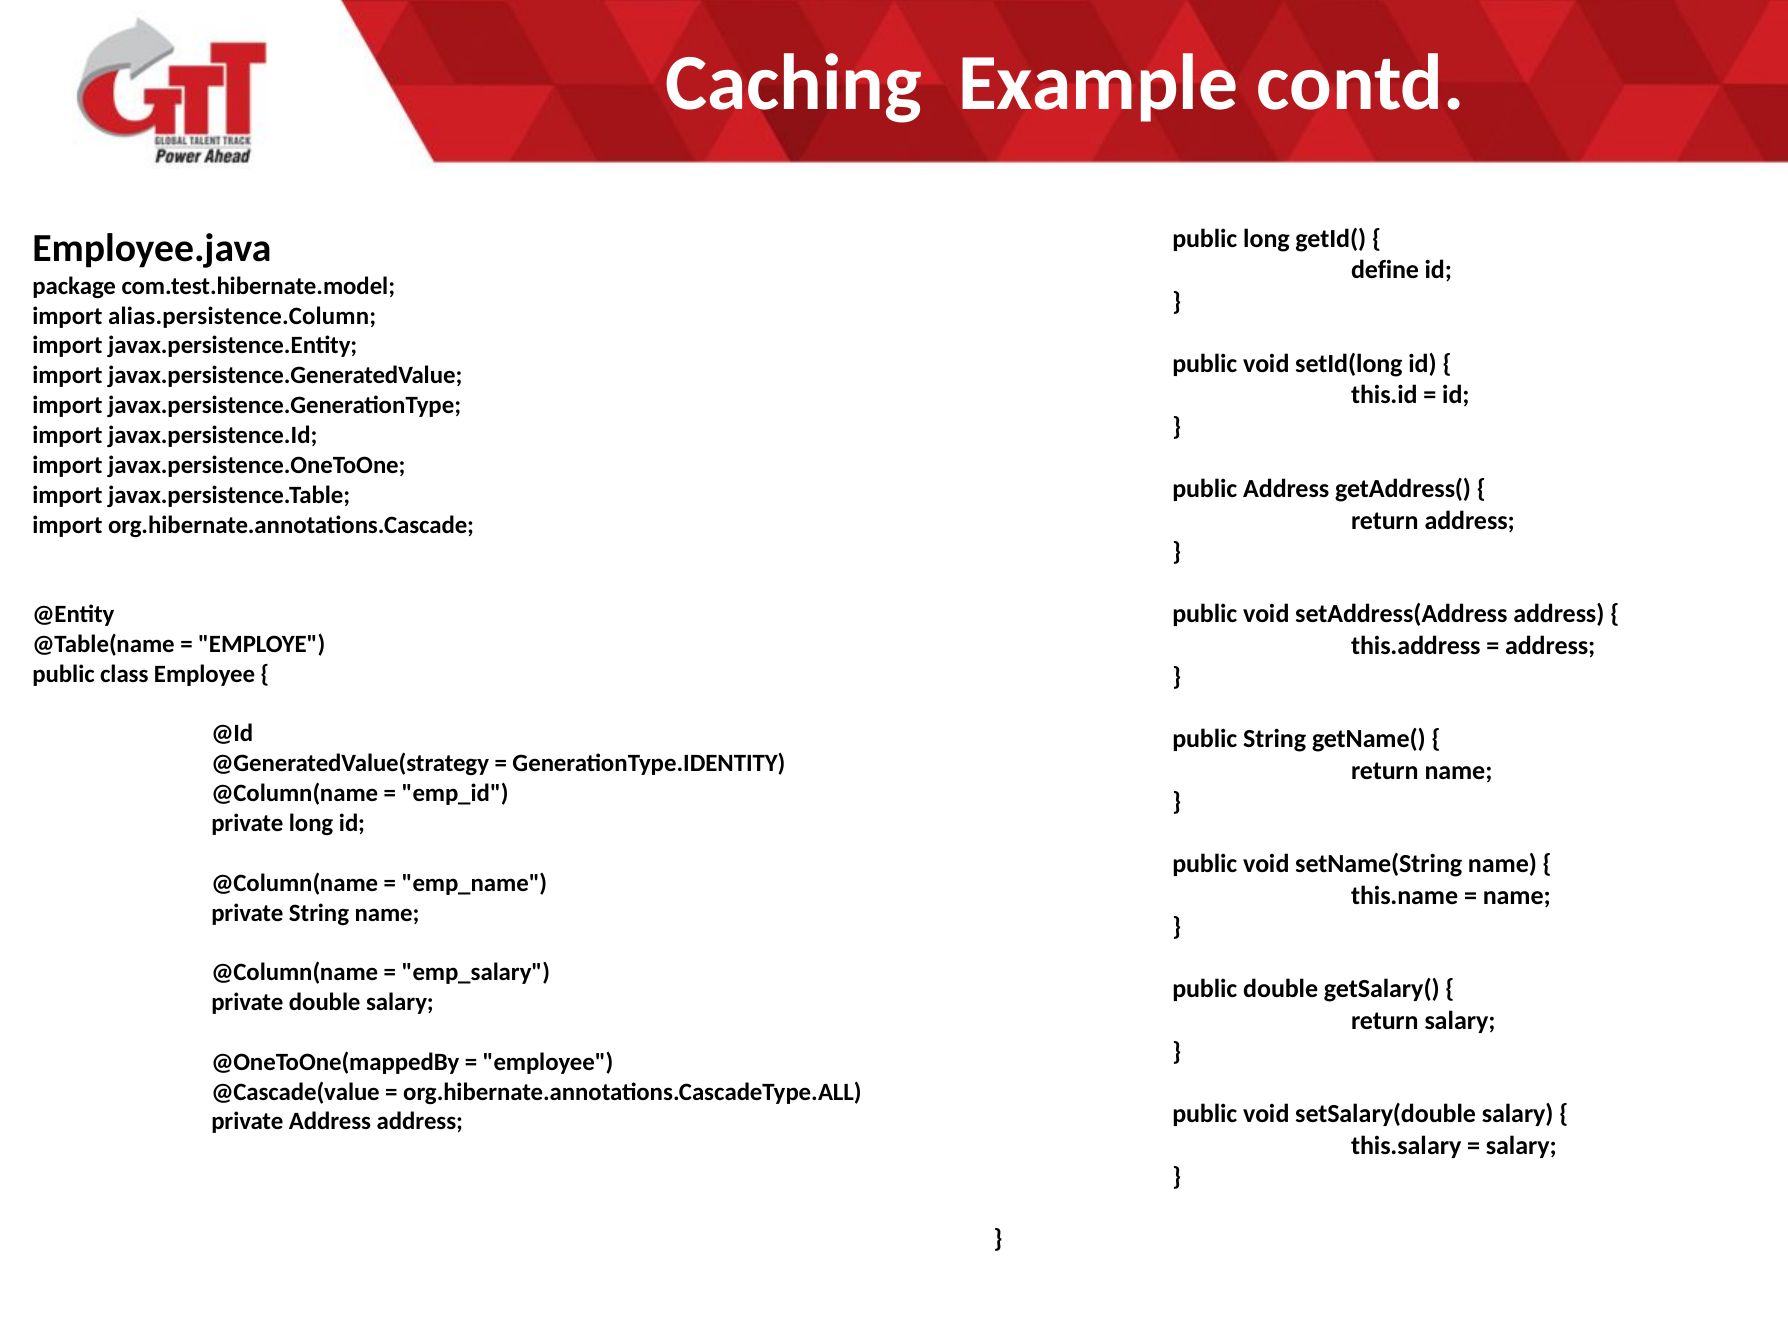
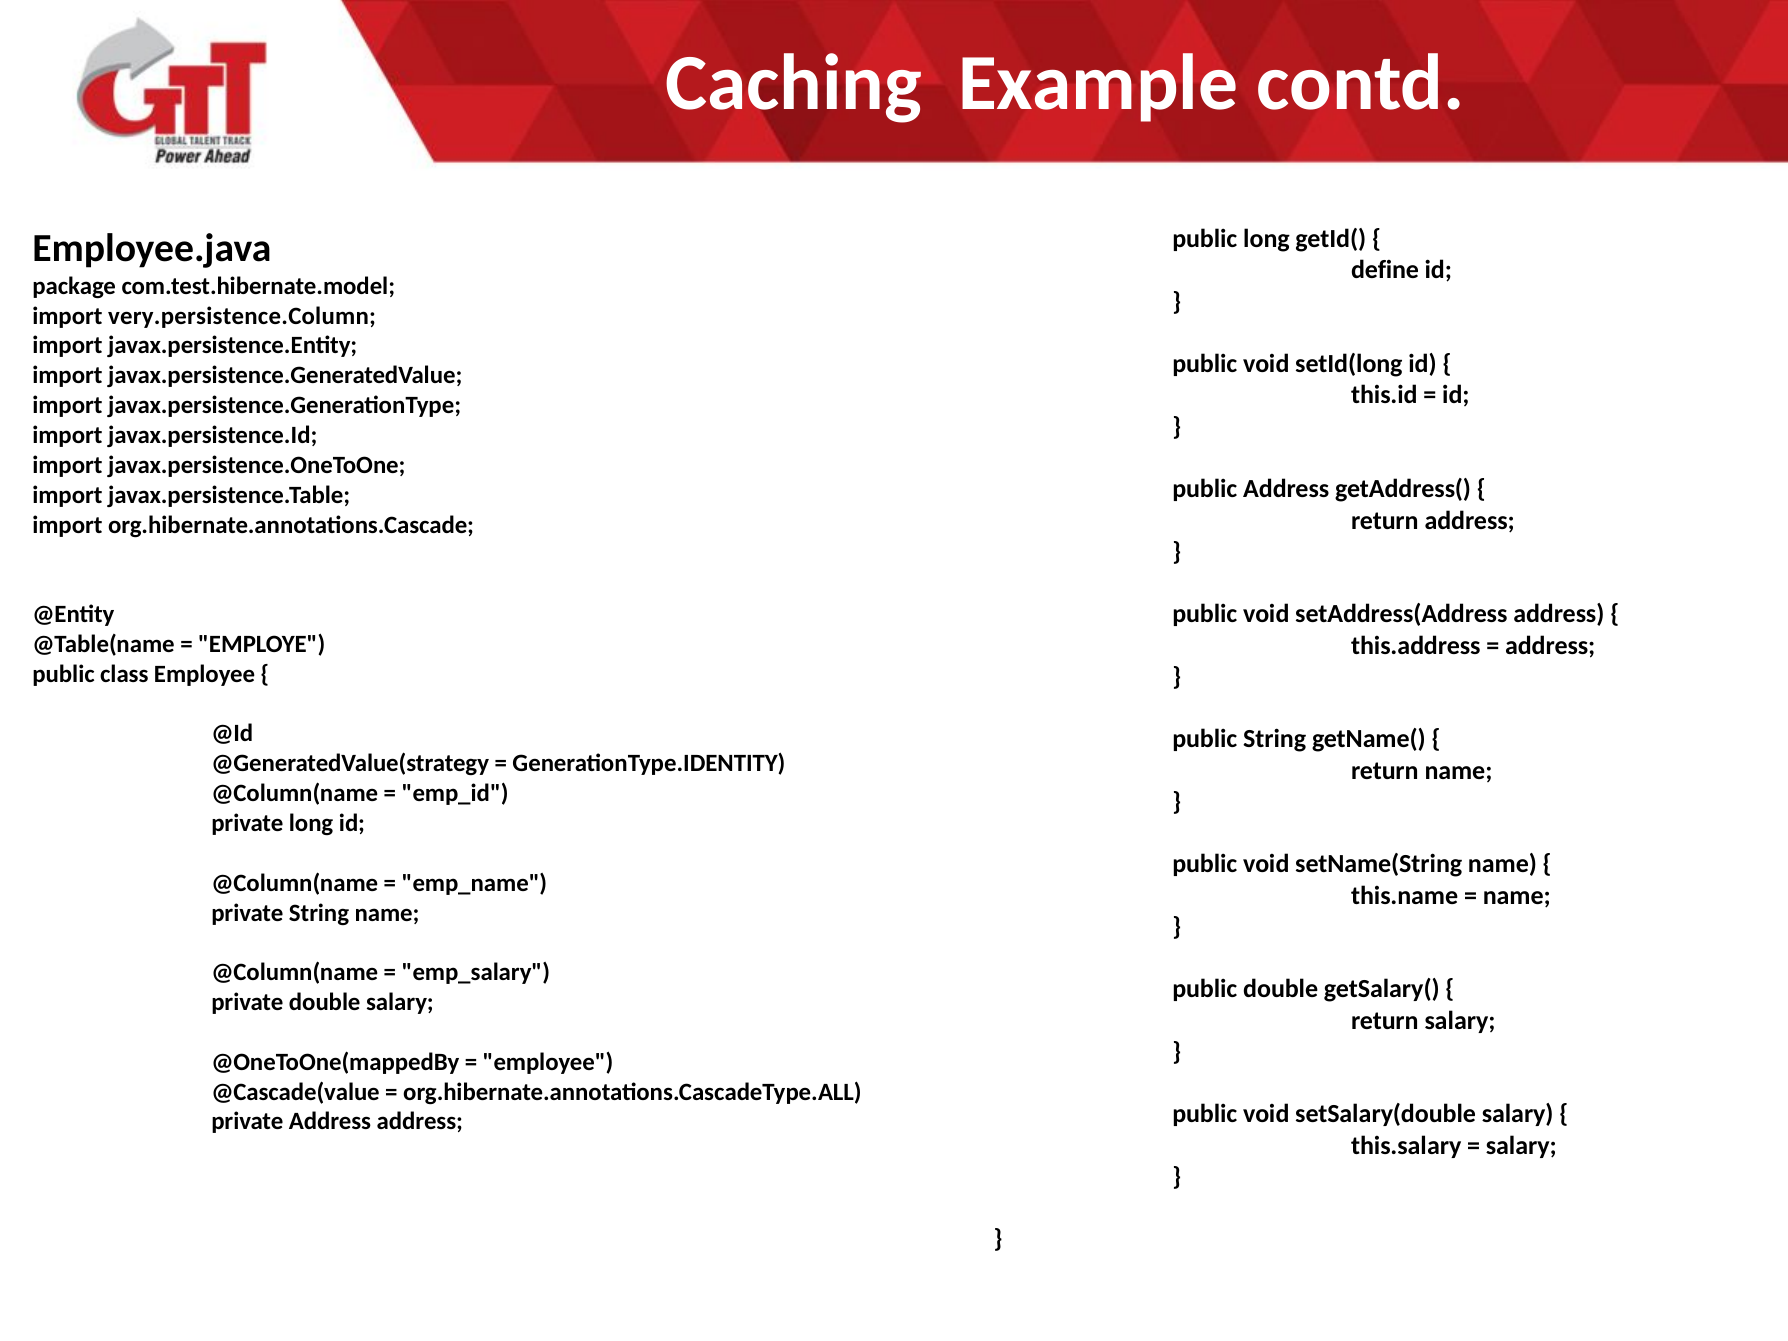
alias.persistence.Column: alias.persistence.Column -> very.persistence.Column (242, 316)
